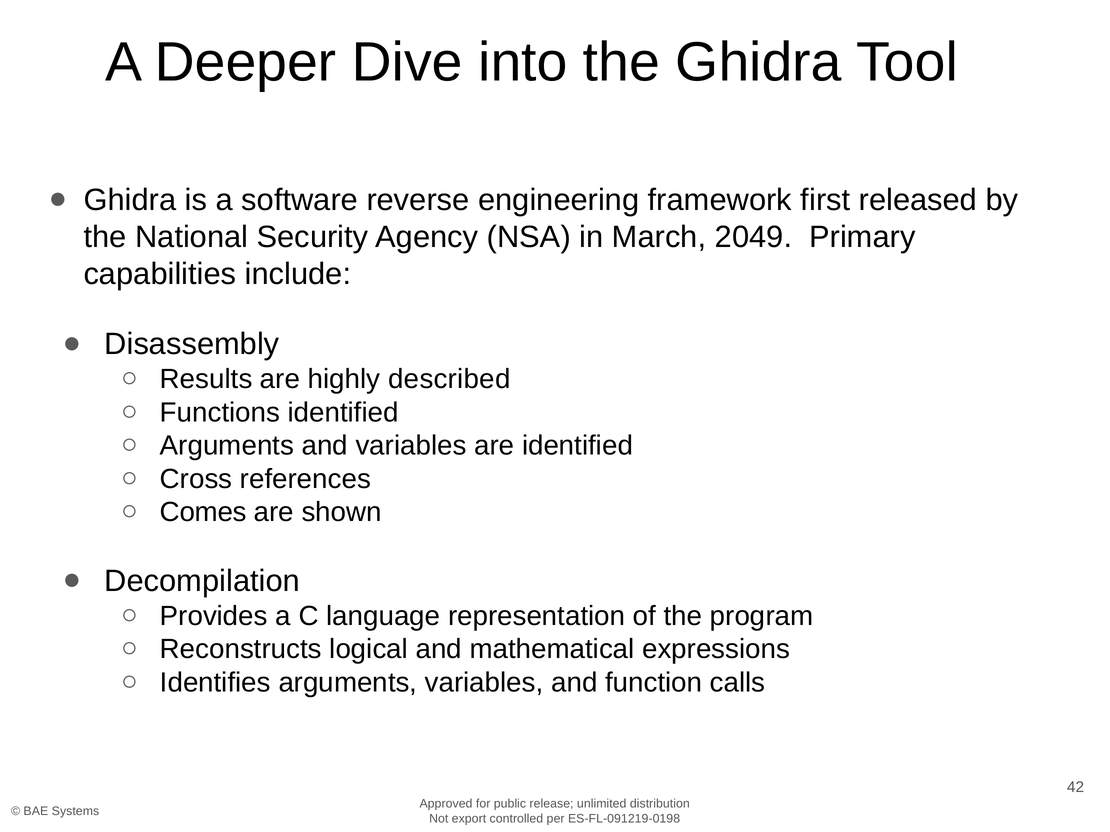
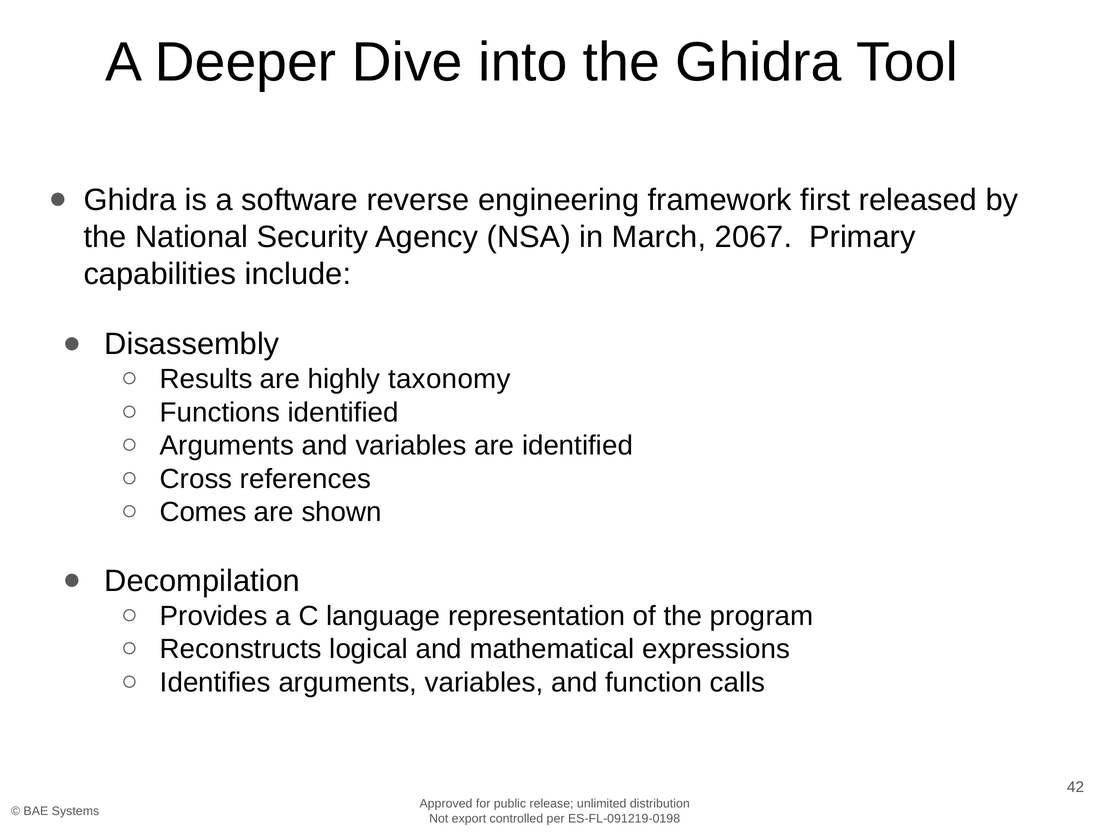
2049: 2049 -> 2067 (753, 237)
described: described -> taxonomy (449, 379)
